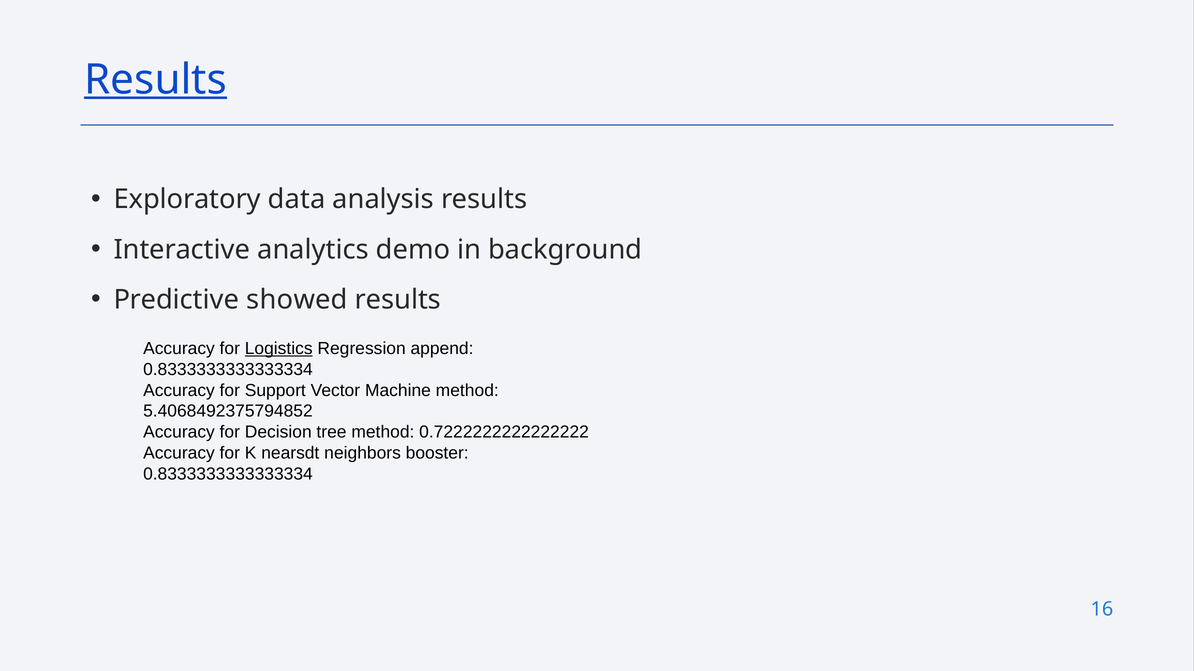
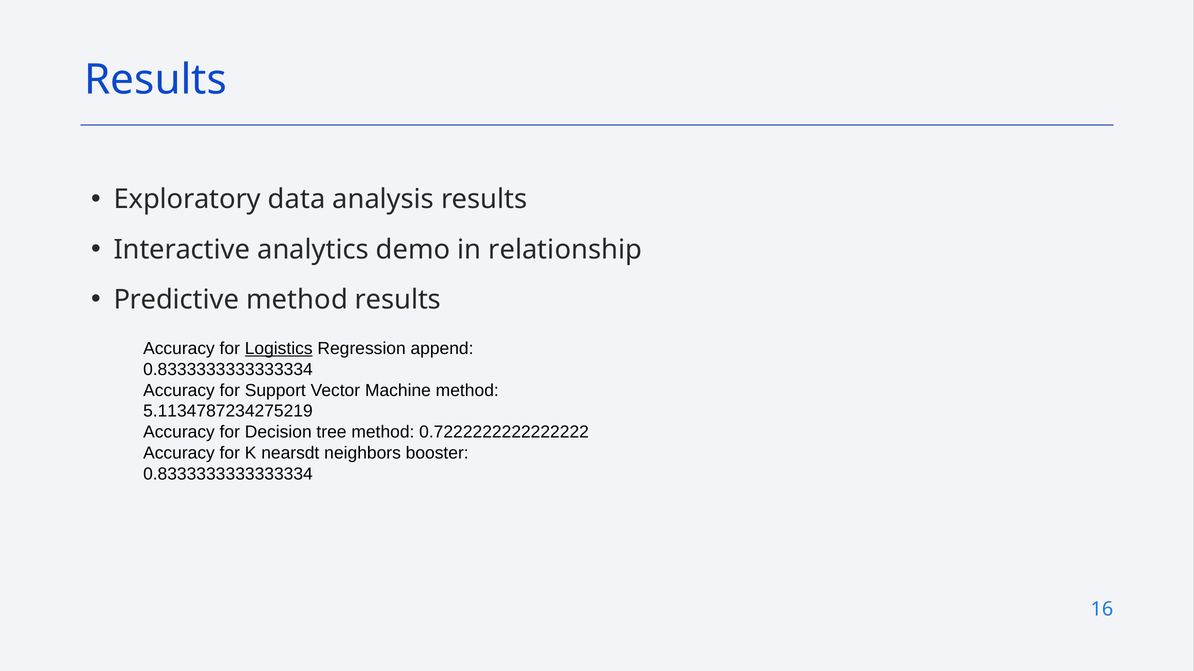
Results underline: present -> none (156, 80)
background: background -> relationship (565, 250)
Predictive showed: showed -> method (297, 300)
5.4068492375794852: 5.4068492375794852 -> 5.1134787234275219 (228, 412)
